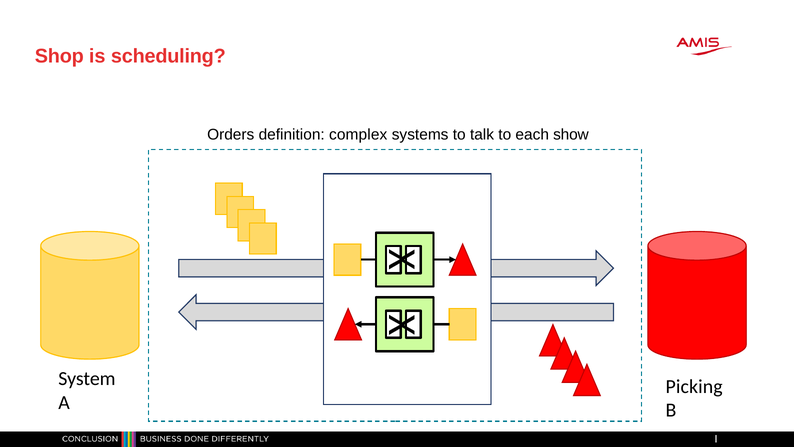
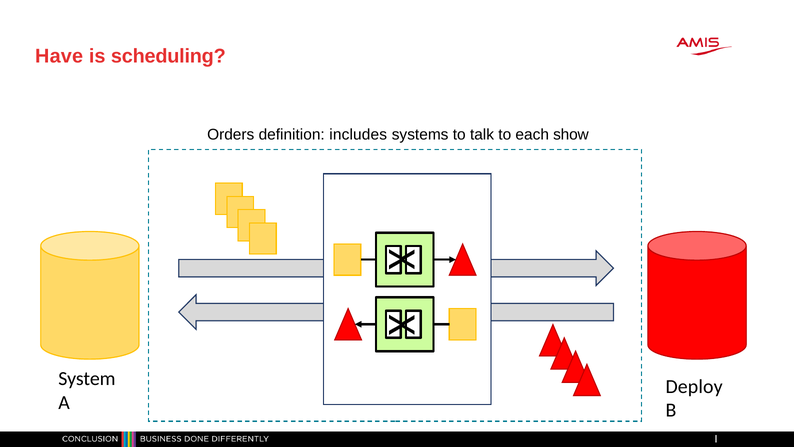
Shop: Shop -> Have (59, 56)
complex: complex -> includes (358, 135)
Picking: Picking -> Deploy (694, 386)
